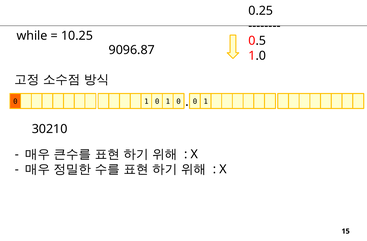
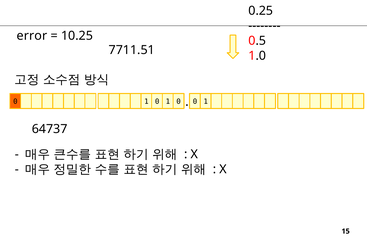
while: while -> error (32, 36)
9096.87: 9096.87 -> 7711.51 (132, 50)
30210: 30210 -> 64737 (50, 129)
